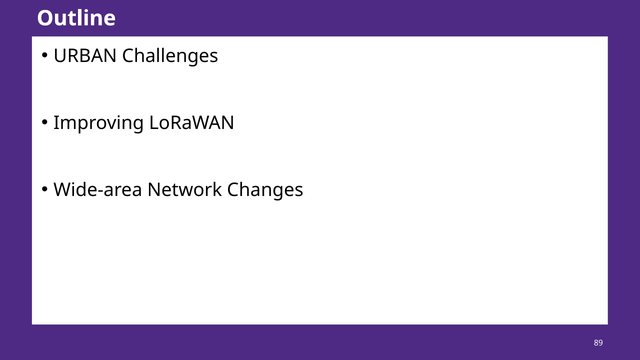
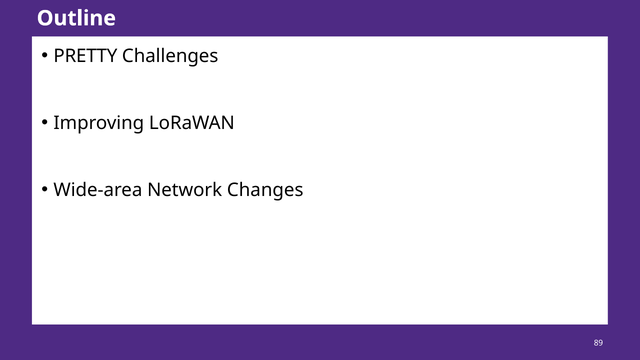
URBAN: URBAN -> PRETTY (85, 56)
